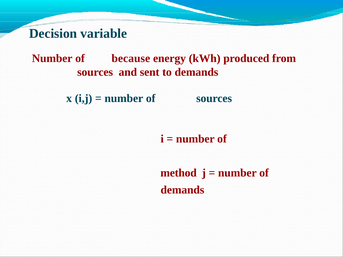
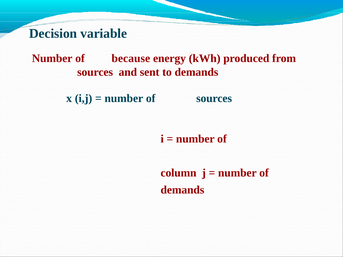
method: method -> column (179, 173)
